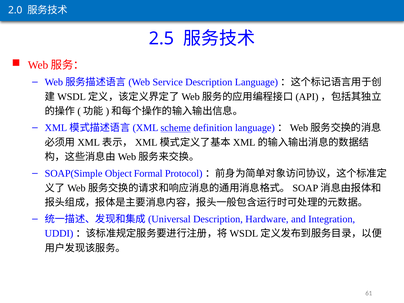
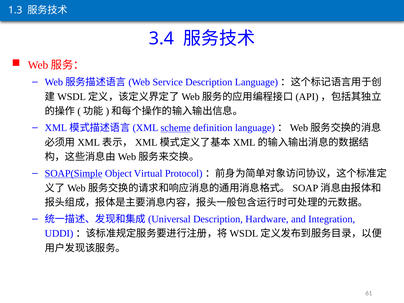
2.0: 2.0 -> 1.3 (15, 10)
2.5: 2.5 -> 3.4 (162, 39)
SOAP(Simple underline: none -> present (74, 173)
Formal: Formal -> Virtual (148, 173)
